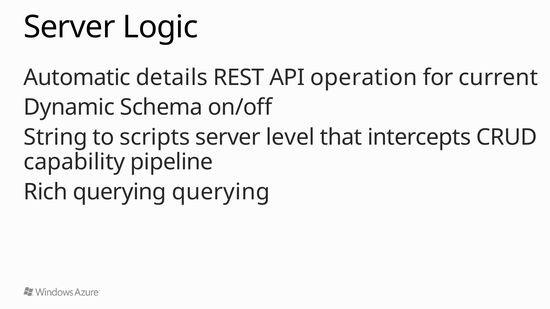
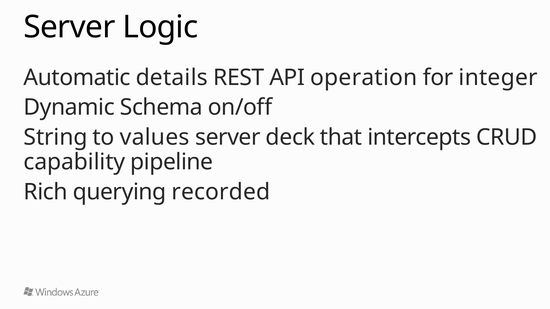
current: current -> integer (498, 78)
scripts: scripts -> values (155, 137)
level: level -> deck (290, 137)
querying querying: querying -> recorded (221, 192)
